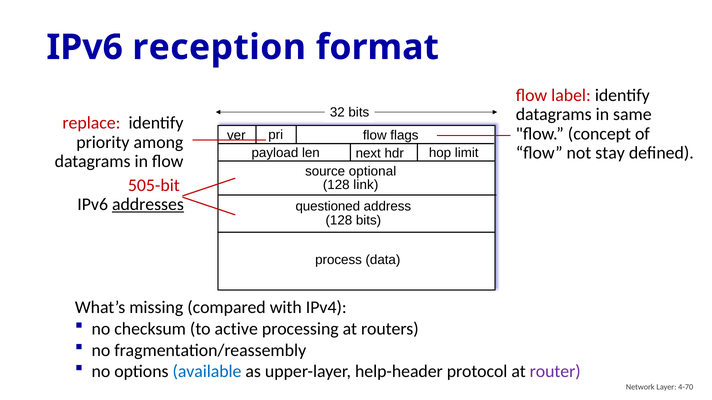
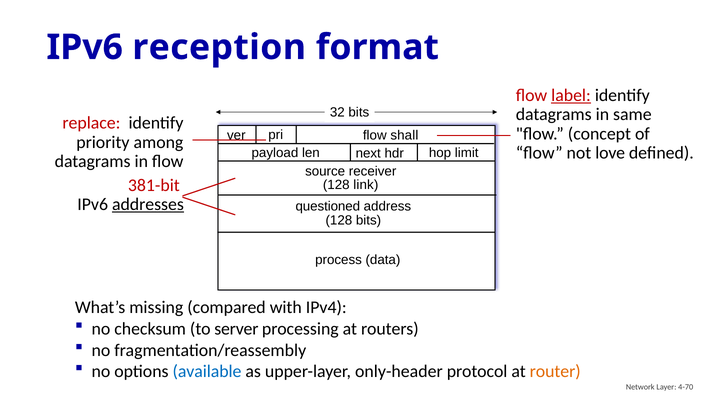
label underline: none -> present (571, 95)
flags: flags -> shall (404, 136)
stay: stay -> love (610, 153)
optional: optional -> receiver (373, 171)
505-bit: 505-bit -> 381-bit (154, 186)
active: active -> server (236, 329)
help-header: help-header -> only-header (399, 372)
router colour: purple -> orange (555, 372)
